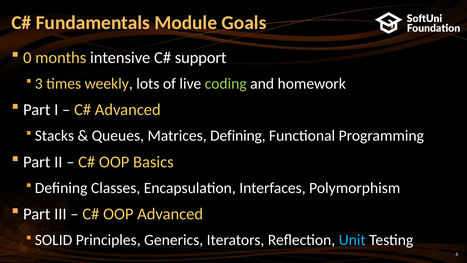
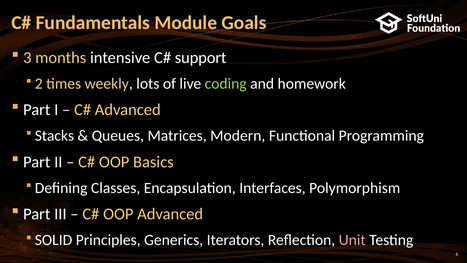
0: 0 -> 3 (27, 58)
3: 3 -> 2 (39, 84)
Matrices Defining: Defining -> Modern (238, 136)
Unit colour: light blue -> pink (352, 240)
